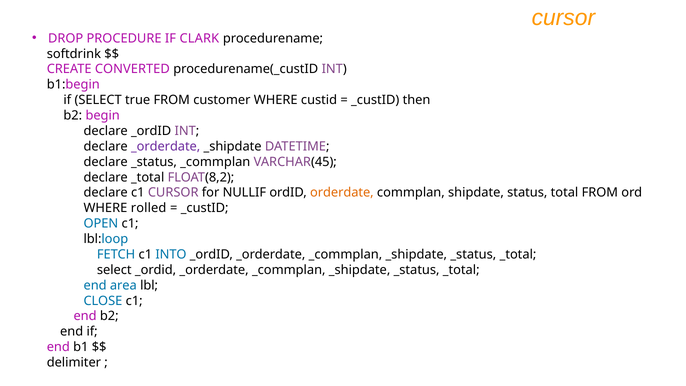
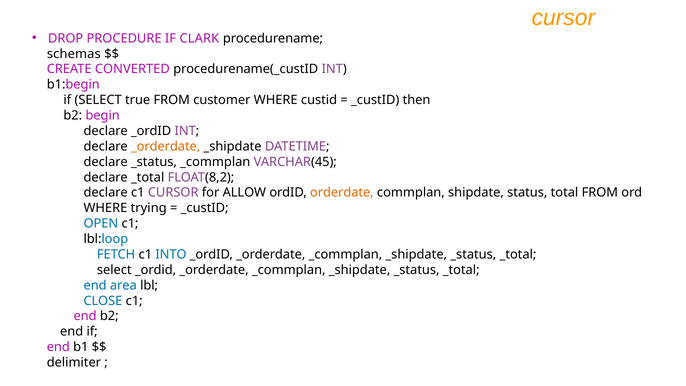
softdrink: softdrink -> schemas (74, 54)
_orderdate colour: purple -> orange (166, 146)
NULLIF: NULLIF -> ALLOW (244, 193)
rolled: rolled -> trying (149, 208)
